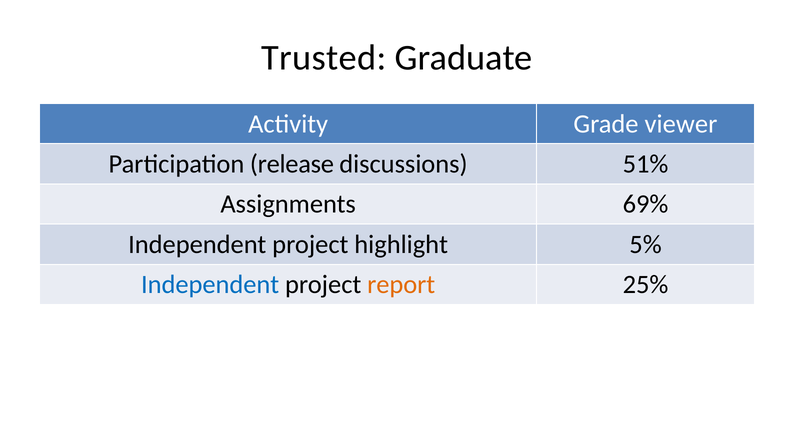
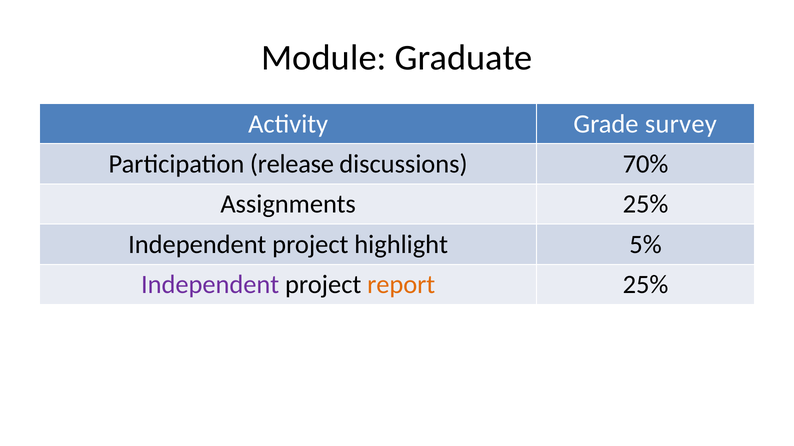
Trusted: Trusted -> Module (324, 58)
viewer: viewer -> survey (681, 124)
51%: 51% -> 70% (645, 164)
Assignments 69%: 69% -> 25% (645, 205)
Independent colour: blue -> purple (210, 285)
